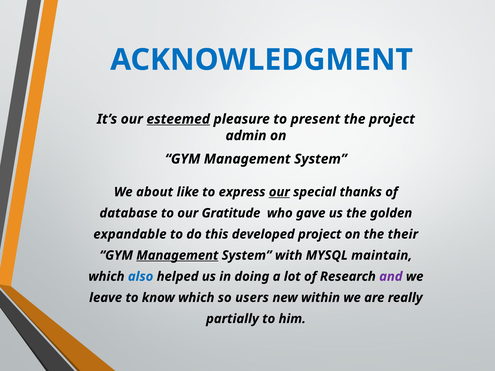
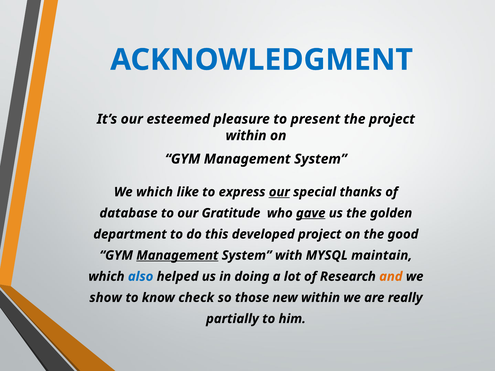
esteemed underline: present -> none (178, 119)
admin: admin -> within (246, 136)
We about: about -> which (155, 192)
gave underline: none -> present (311, 213)
expandable: expandable -> department (130, 234)
their: their -> good (403, 234)
and colour: purple -> orange (391, 277)
leave: leave -> show (106, 298)
know which: which -> check (196, 298)
users: users -> those (252, 298)
